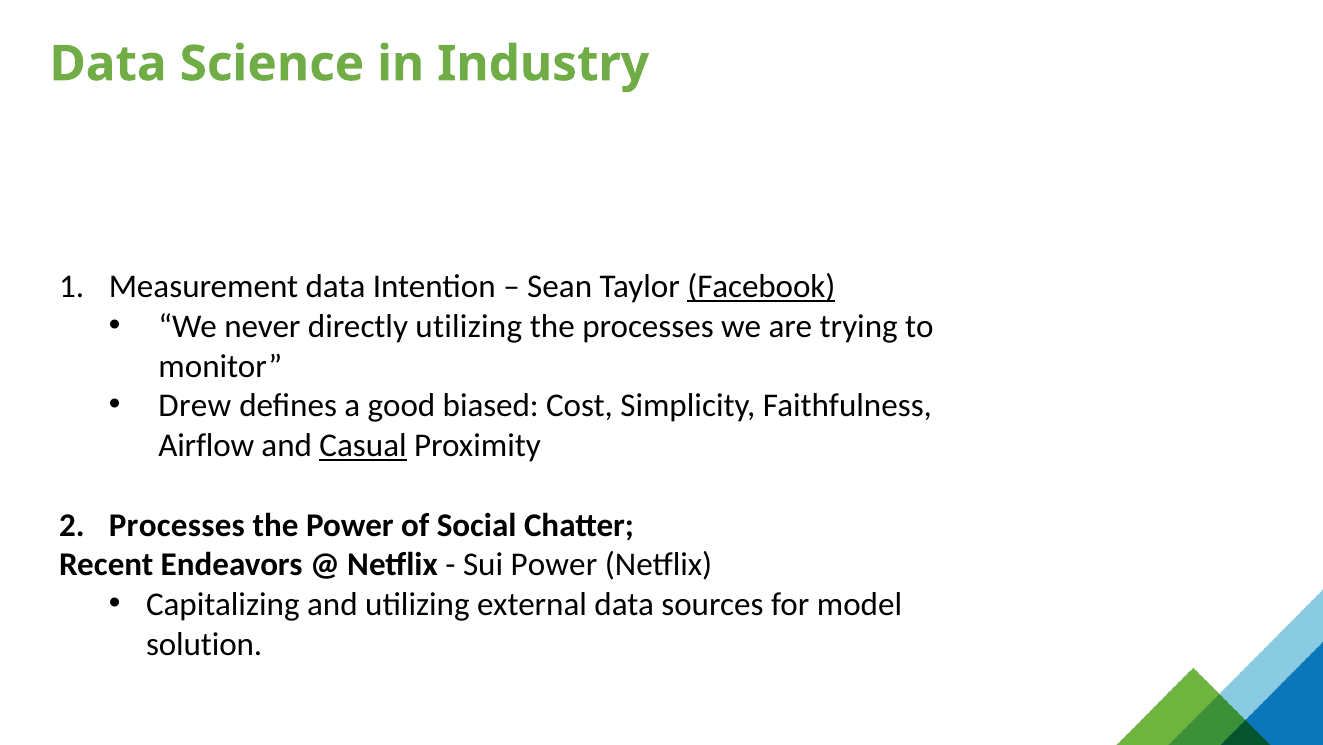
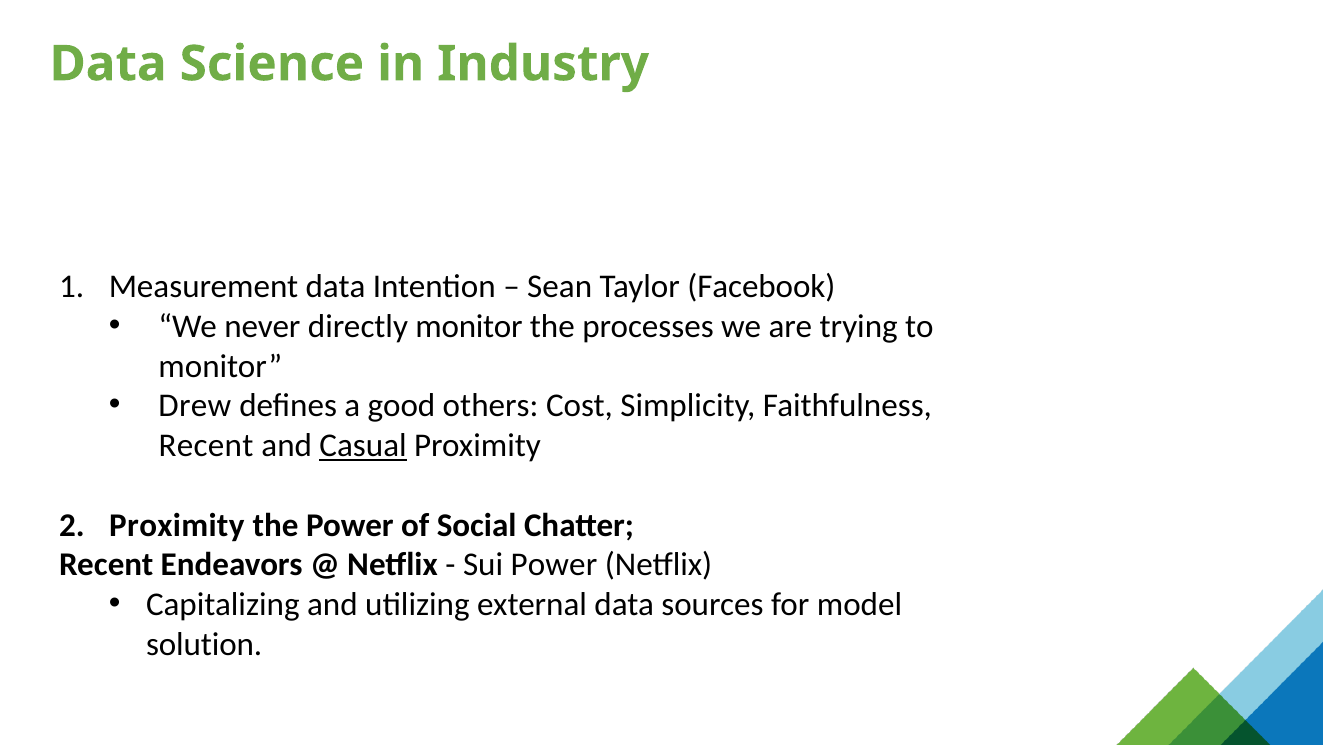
Facebook underline: present -> none (761, 286)
directly utilizing: utilizing -> monitor (469, 326)
biased: biased -> others (491, 406)
Airflow: Airflow -> Recent (206, 445)
Processes: Processes -> Proximity (177, 525)
